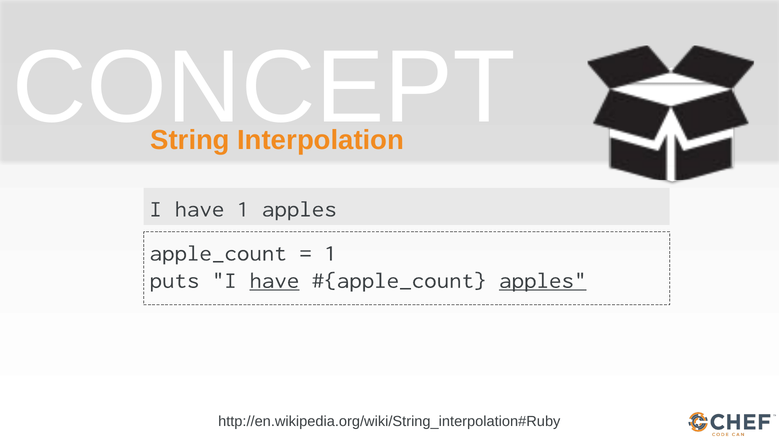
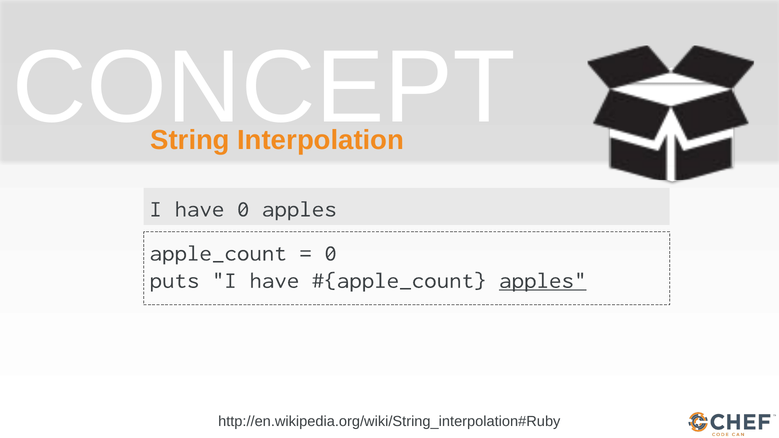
have 1: 1 -> 0 (243, 209)
1: 1 -> 0 (331, 253)
have underline: present -> none (274, 280)
